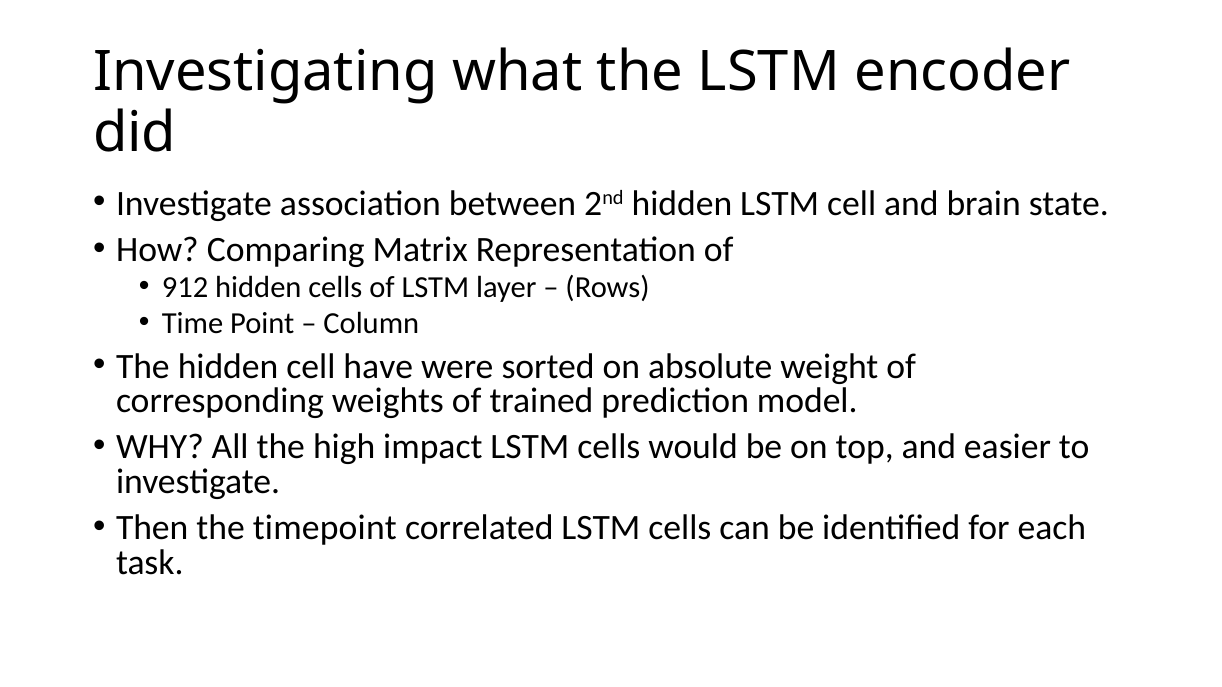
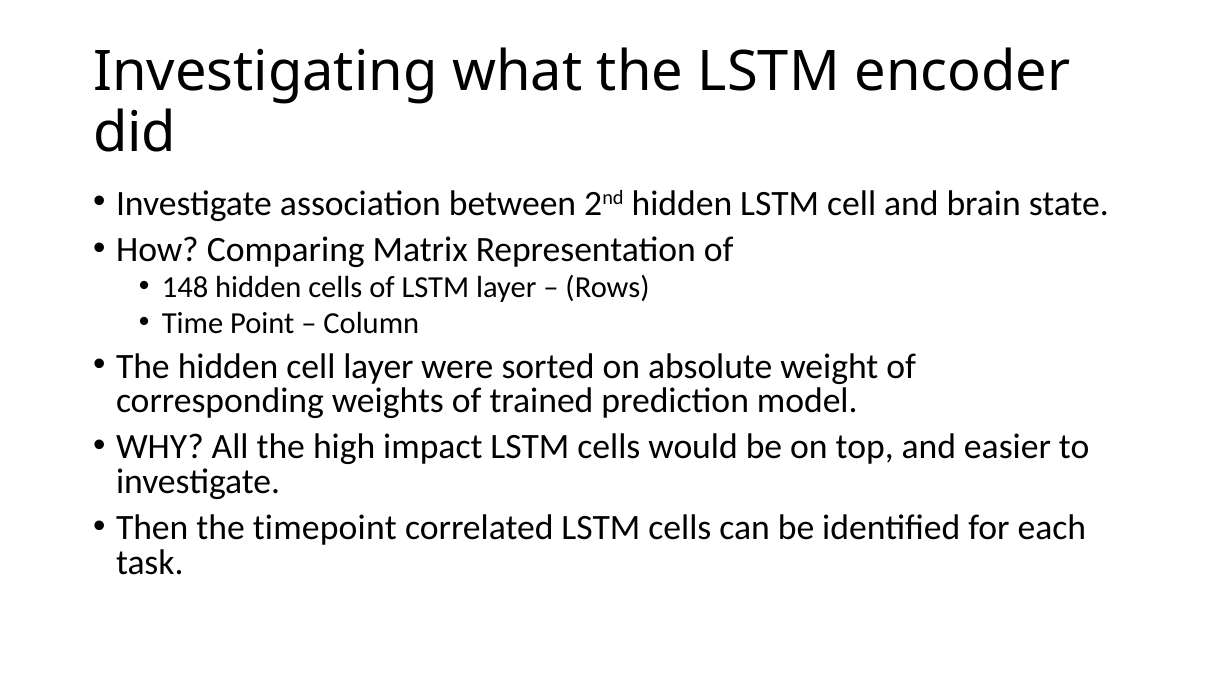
912: 912 -> 148 (185, 288)
cell have: have -> layer (378, 367)
